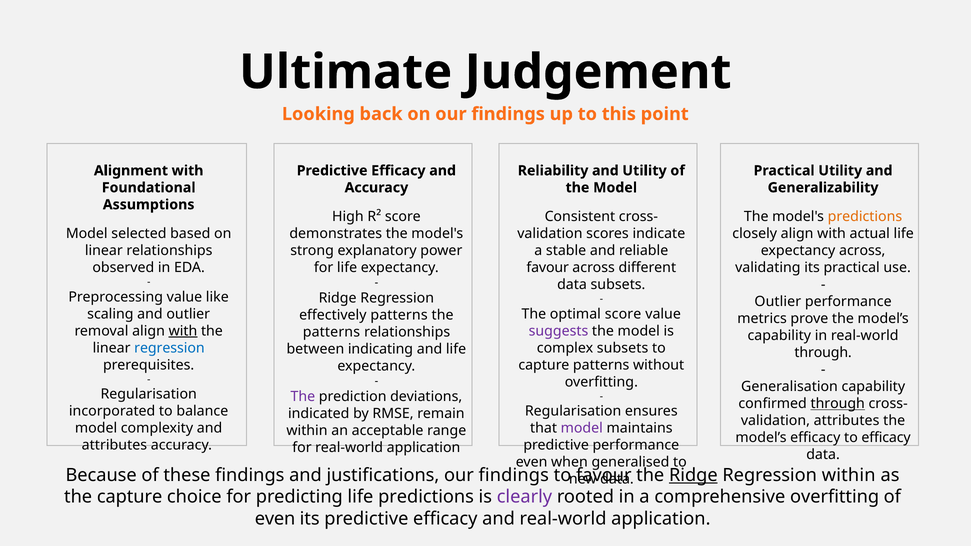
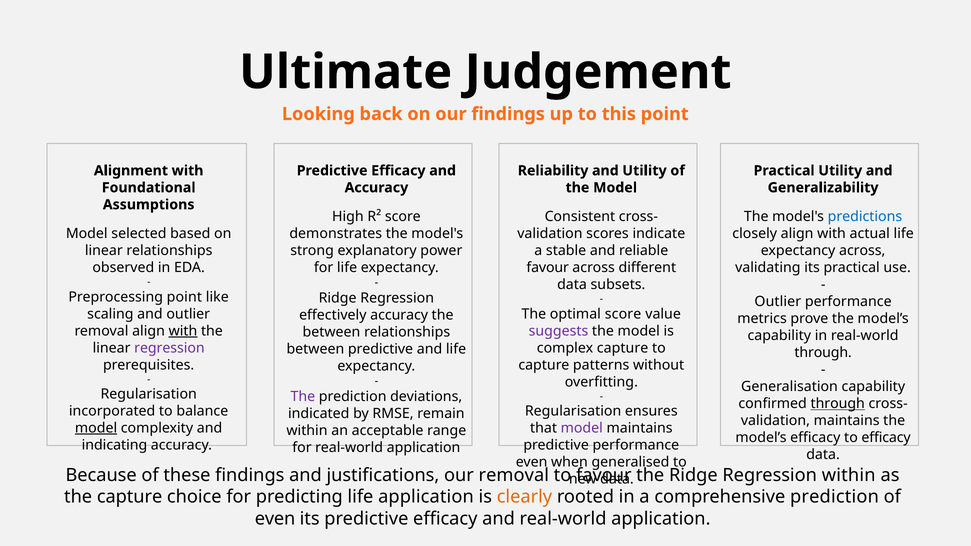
predictions colour: orange -> blue (865, 217)
Preprocessing value: value -> point (184, 297)
effectively patterns: patterns -> accuracy (399, 315)
patterns: patterns -> between (331, 332)
regression colour: blue -> purple (169, 348)
complex subsets: subsets -> capture (623, 348)
between indicating: indicating -> predictive (380, 349)
attributes: attributes -> maintains (847, 421)
model underline: none -> present (96, 428)
attributes: attributes -> indicating (114, 445)
justifications our findings: findings -> removal (514, 475)
Ridge underline: present -> none (693, 475)
life predictions: predictions -> application (426, 497)
clearly colour: purple -> orange (524, 497)
comprehensive overfitting: overfitting -> prediction (834, 497)
